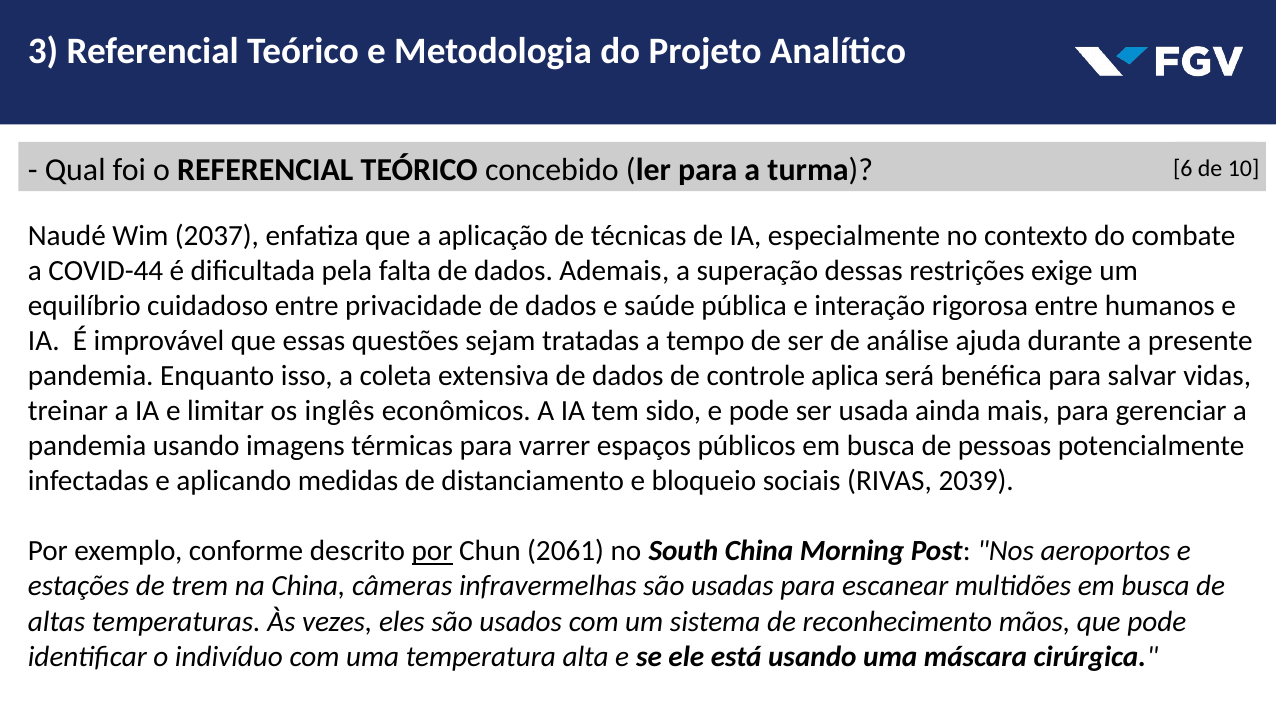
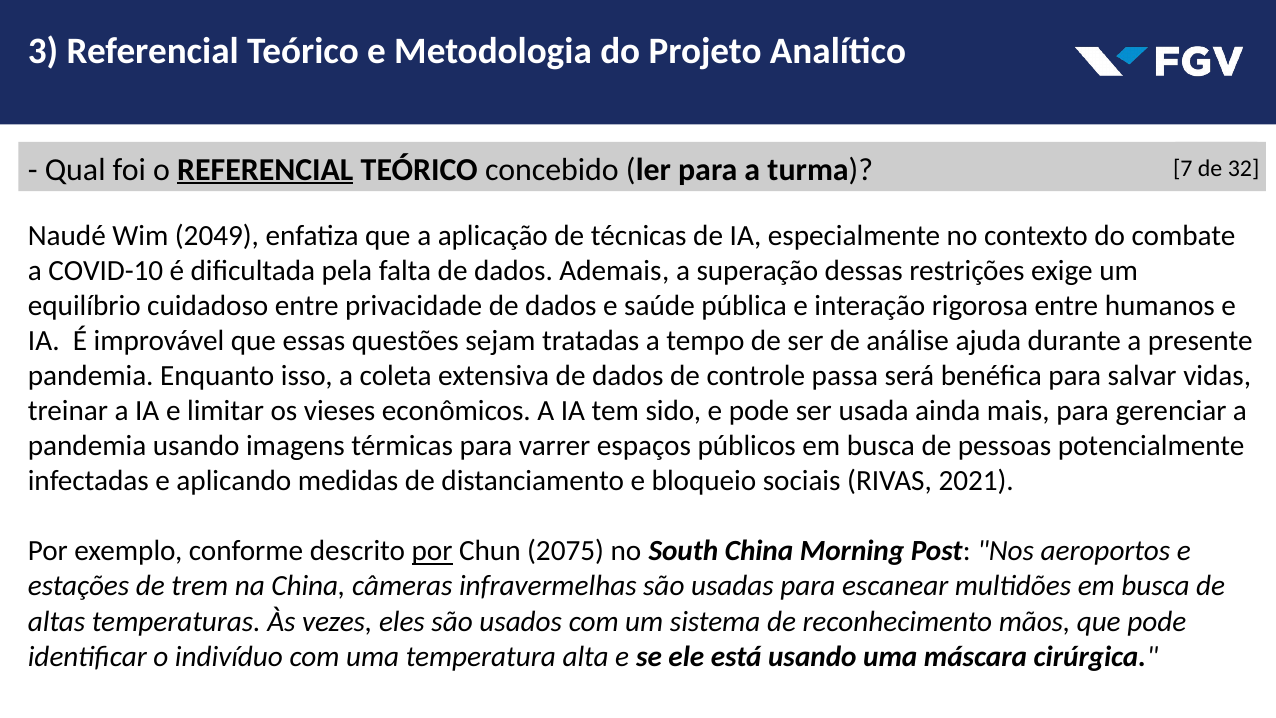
REFERENCIAL underline: none -> present (265, 169)
6: 6 -> 7 (1183, 168)
10: 10 -> 32 (1244, 168)
2037: 2037 -> 2049 (217, 235)
COVID-44: COVID-44 -> COVID-10 (106, 270)
aplica: aplica -> passa (845, 376)
inglês: inglês -> vieses (340, 411)
2039: 2039 -> 2021 (976, 481)
2061: 2061 -> 2075 (566, 551)
